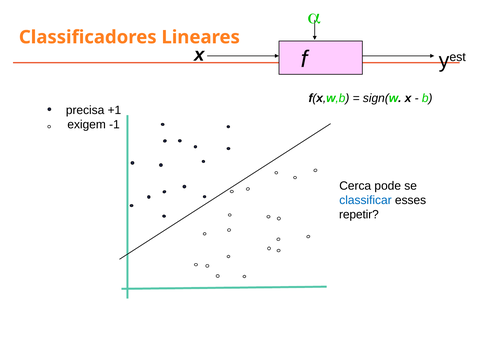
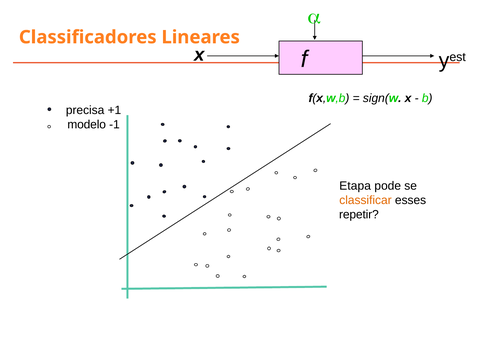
exigem: exigem -> modelo (87, 124)
Cerca: Cerca -> Etapa (355, 186)
classificar colour: blue -> orange (365, 200)
